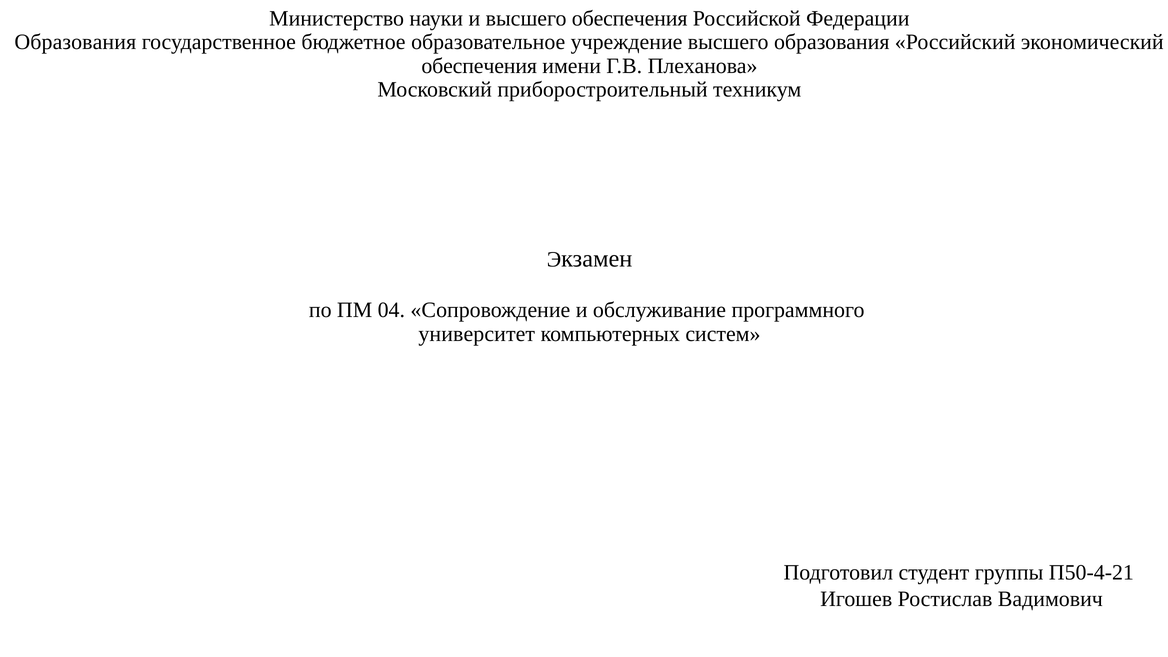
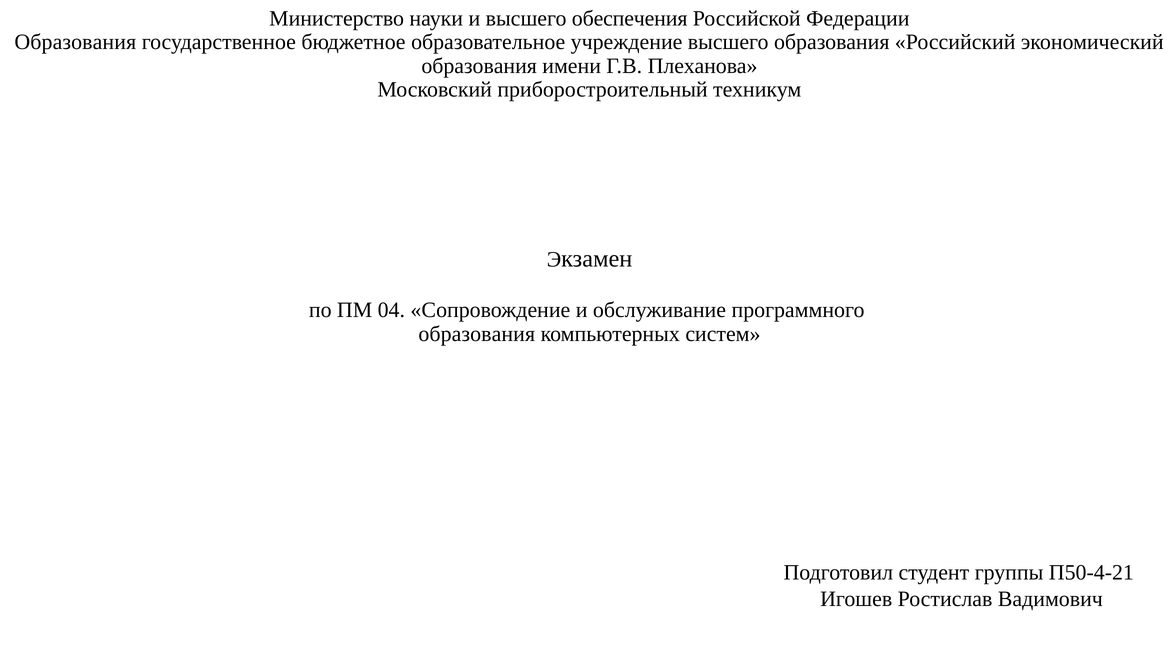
обеспечения: обеспечения -> образования (479, 66)
университет: университет -> образования (477, 334)
